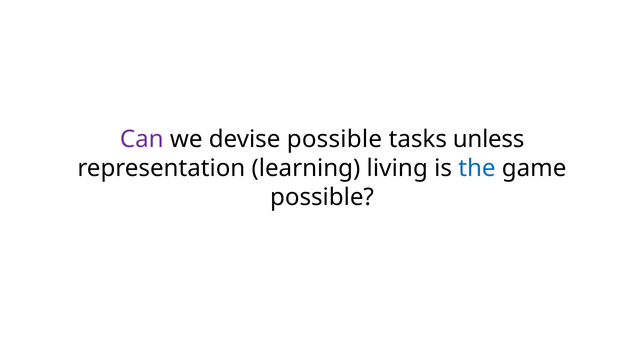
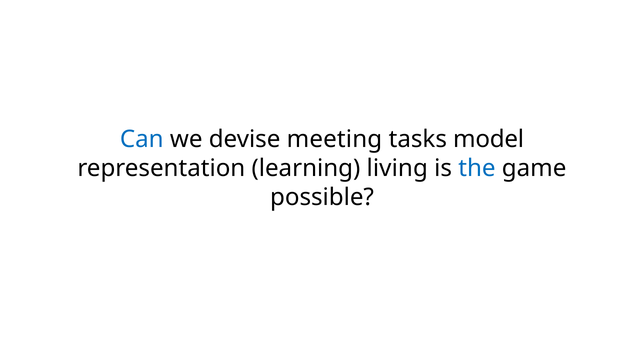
Can colour: purple -> blue (142, 139)
devise possible: possible -> meeting (334, 139)
unless: unless -> model (489, 139)
